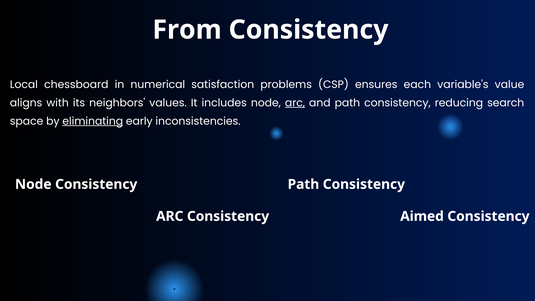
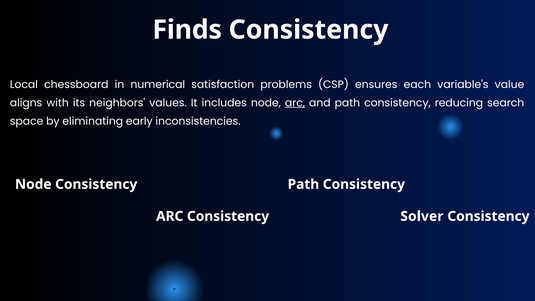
From: From -> Finds (187, 30)
eliminating underline: present -> none (93, 121)
Aimed: Aimed -> Solver (422, 216)
